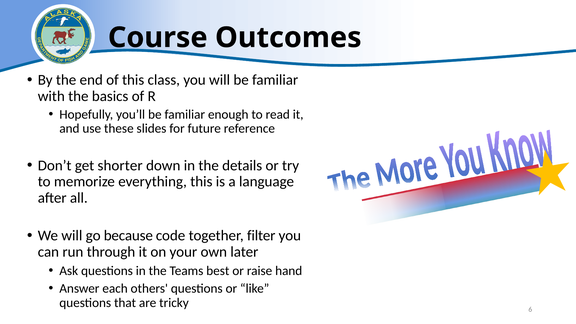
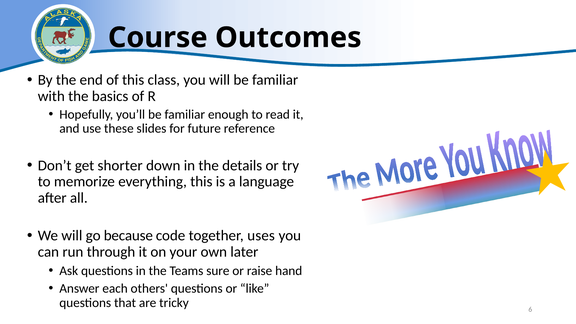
filter: filter -> uses (261, 236)
best: best -> sure (218, 271)
